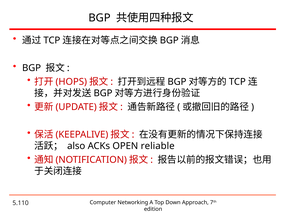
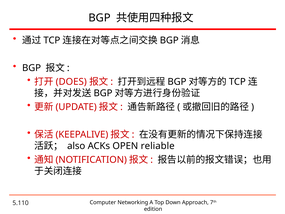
HOPS: HOPS -> DOES (71, 82)
